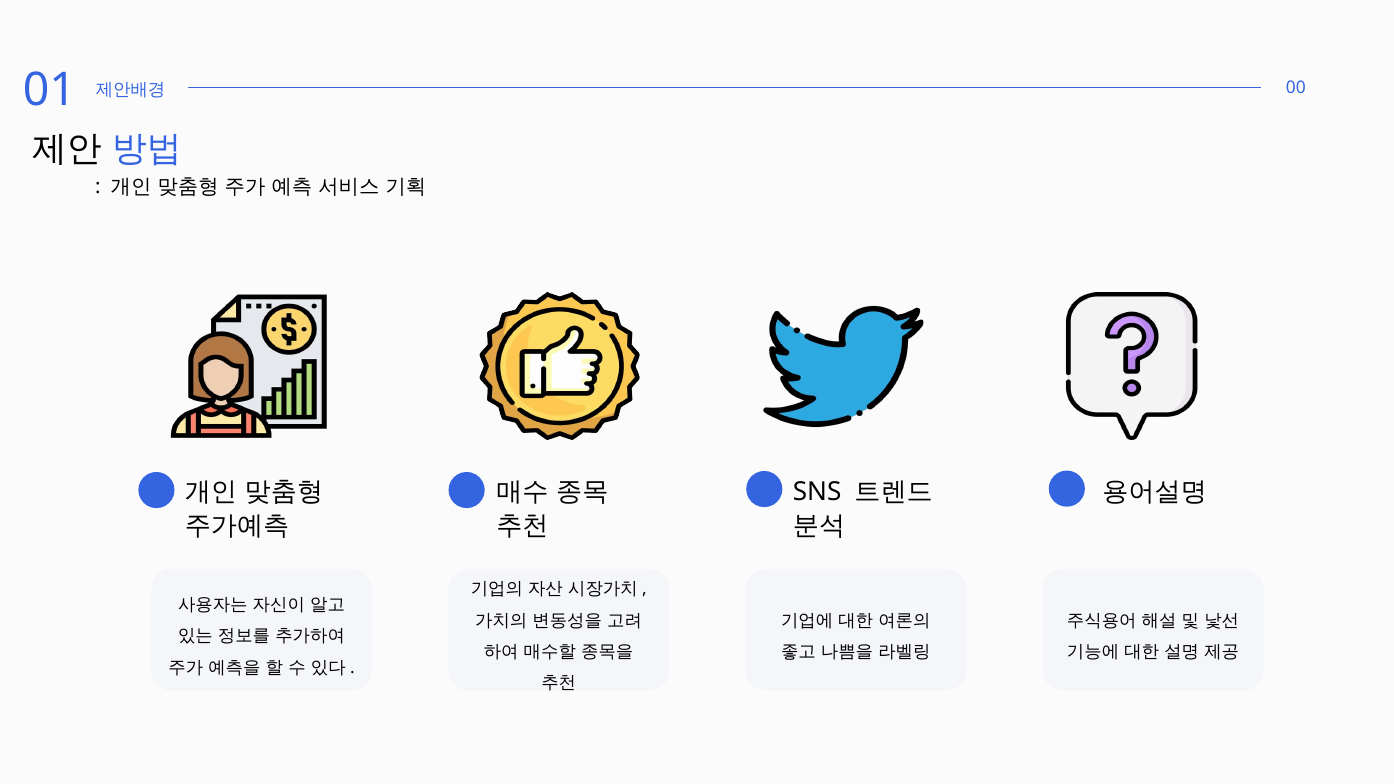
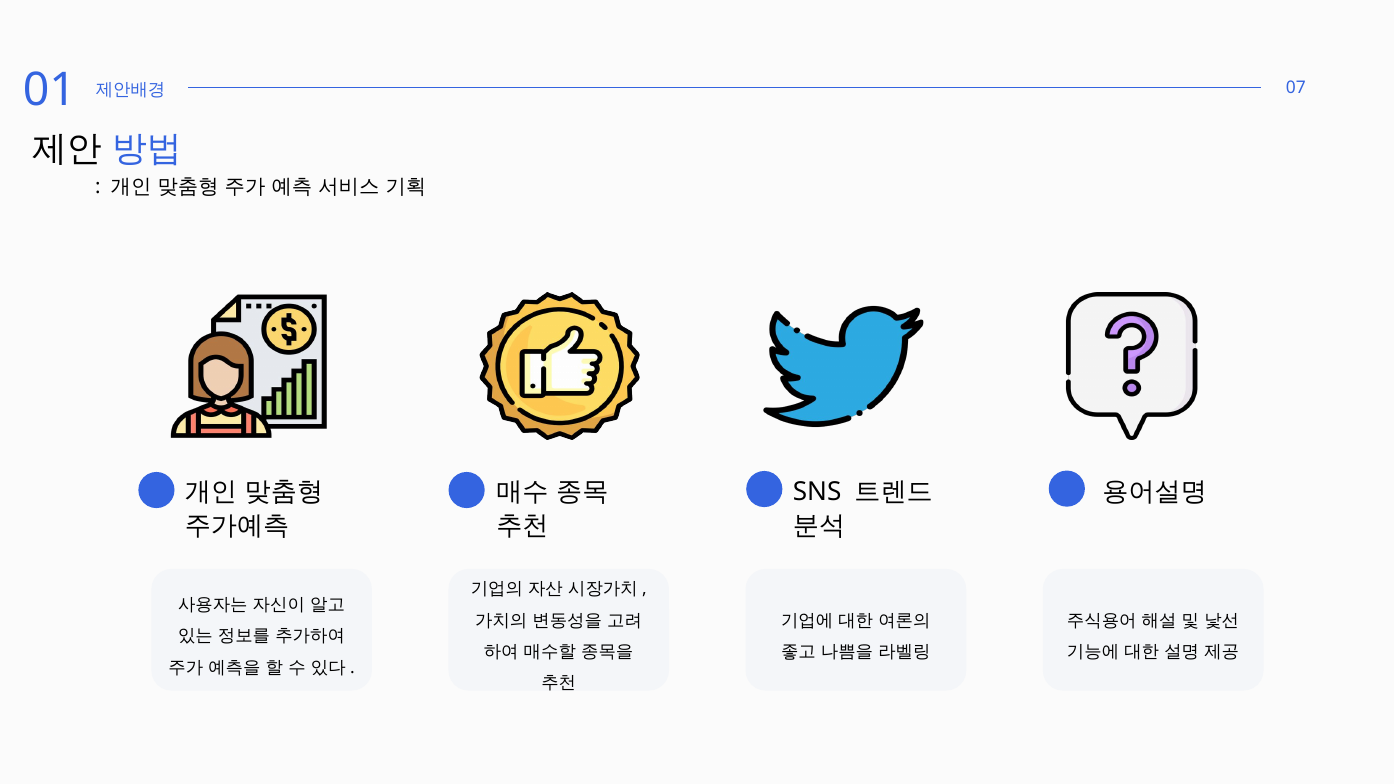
00: 00 -> 07 (1296, 88)
